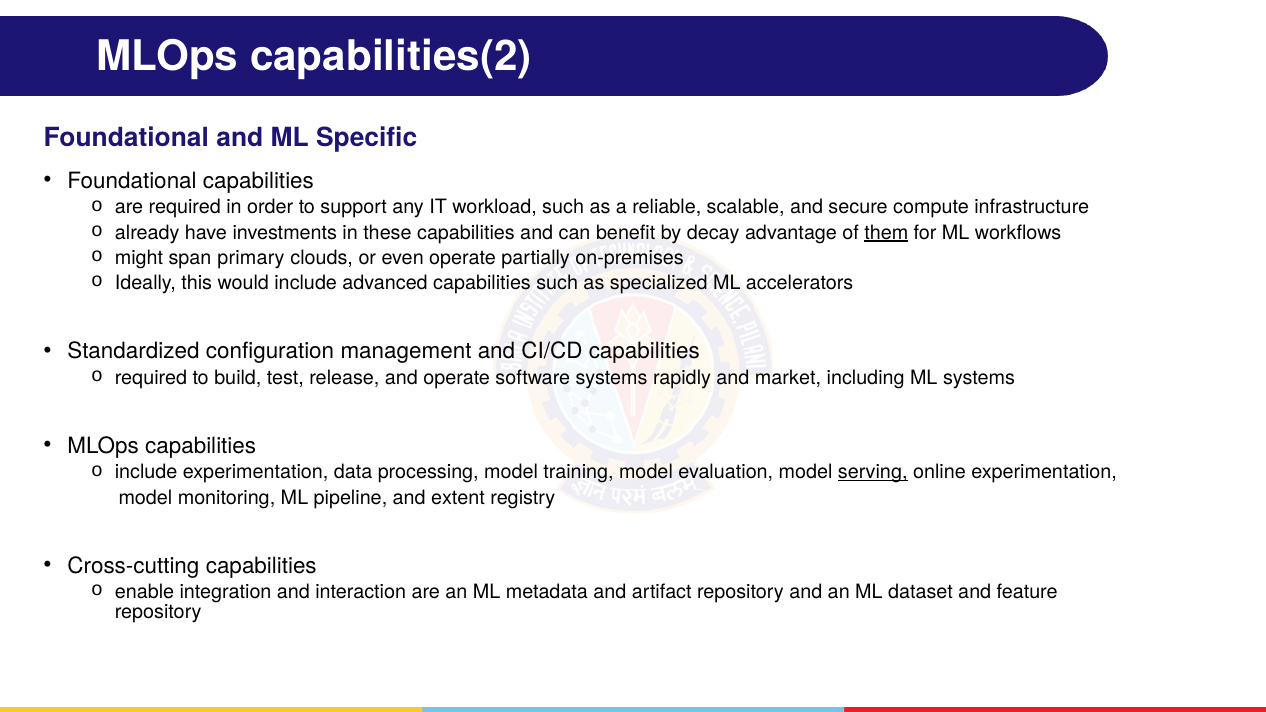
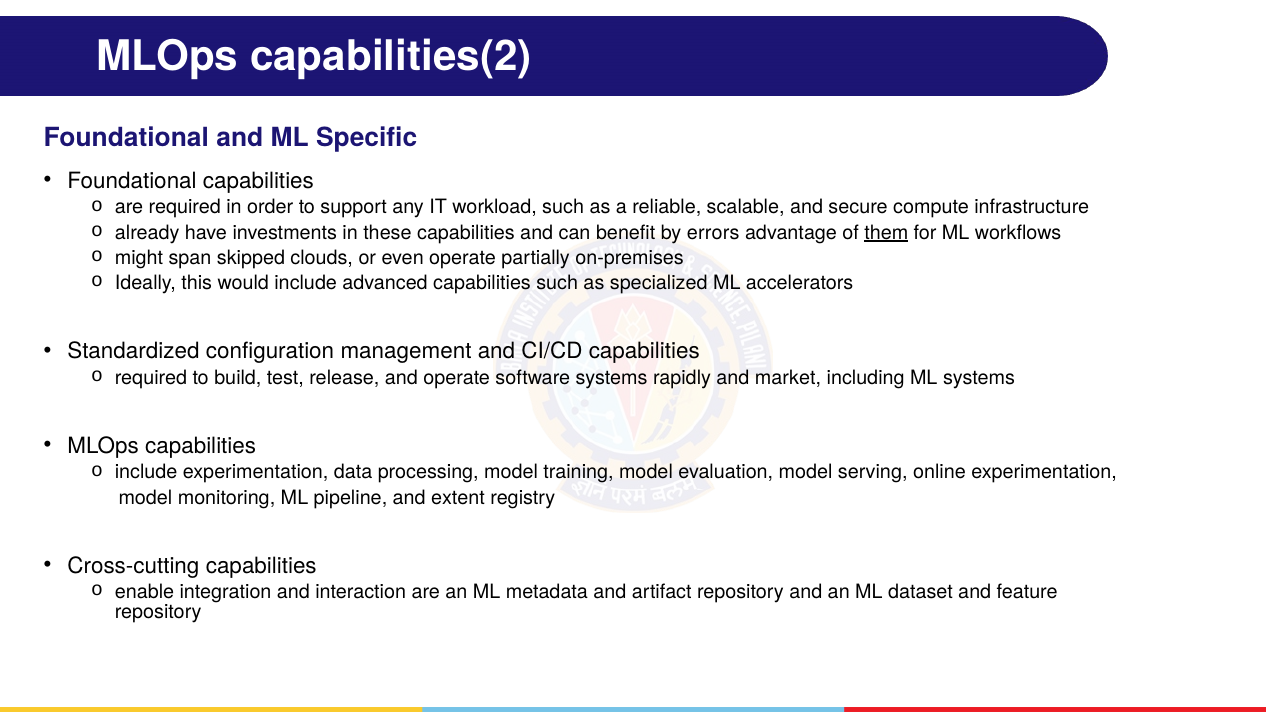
decay: decay -> errors (713, 233)
primary: primary -> skipped (251, 258)
serving underline: present -> none (873, 472)
